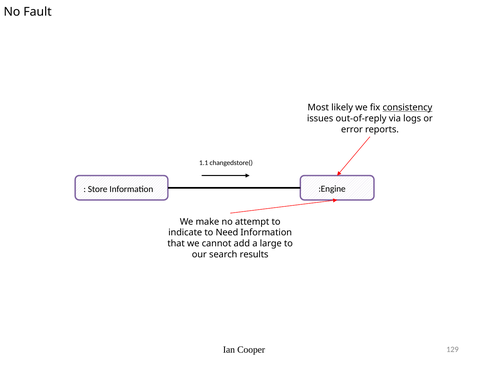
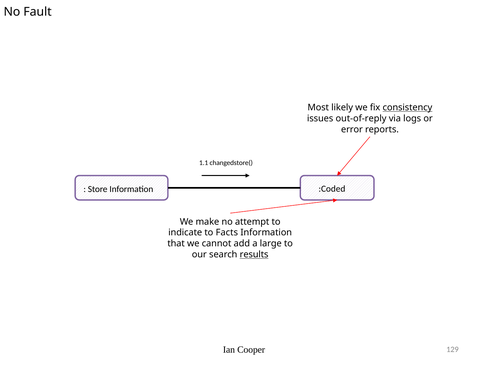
:Engine: :Engine -> :Coded (332, 189)
Need: Need -> Facts (227, 233)
results underline: none -> present (254, 255)
